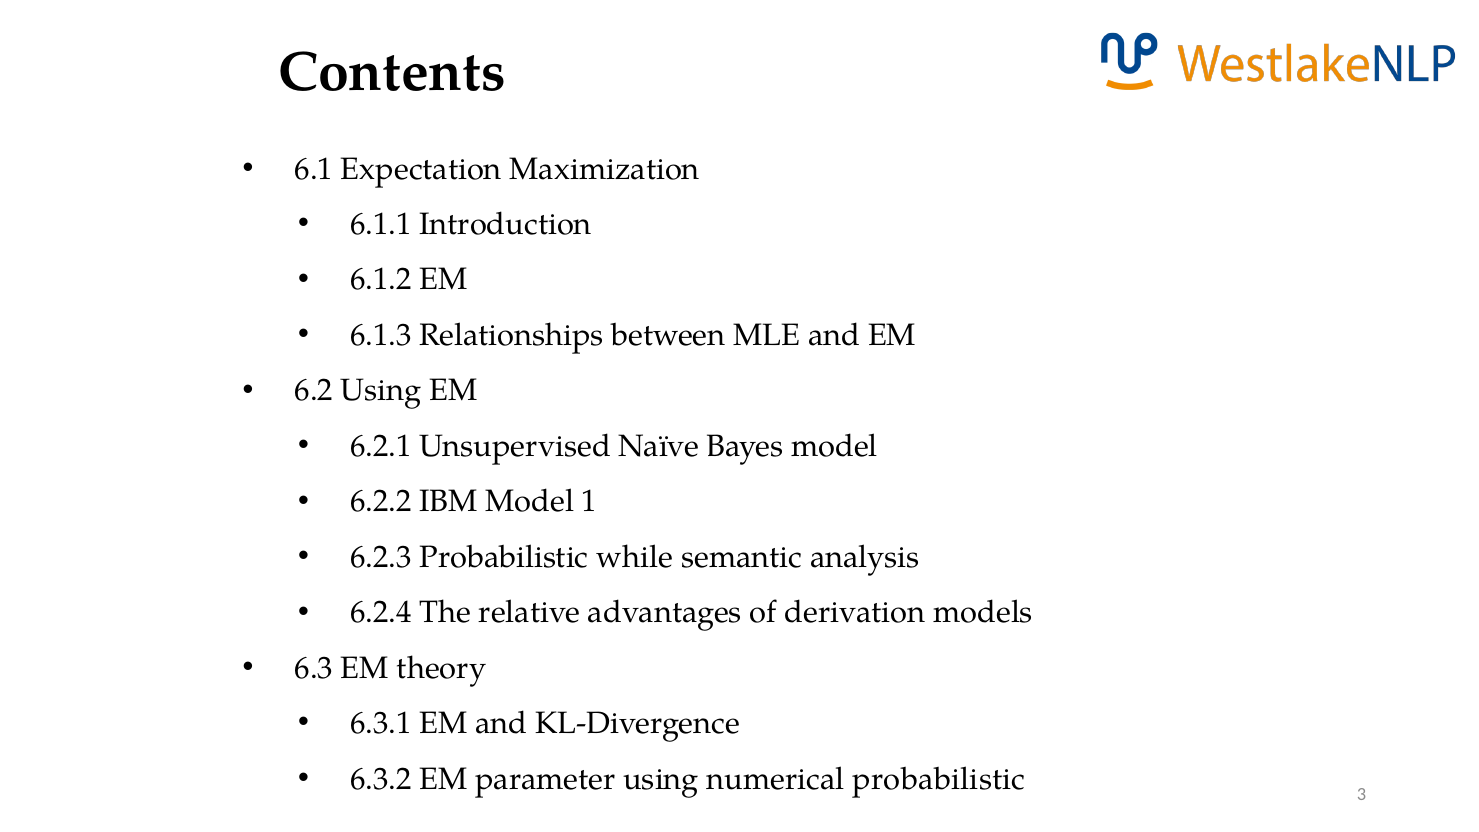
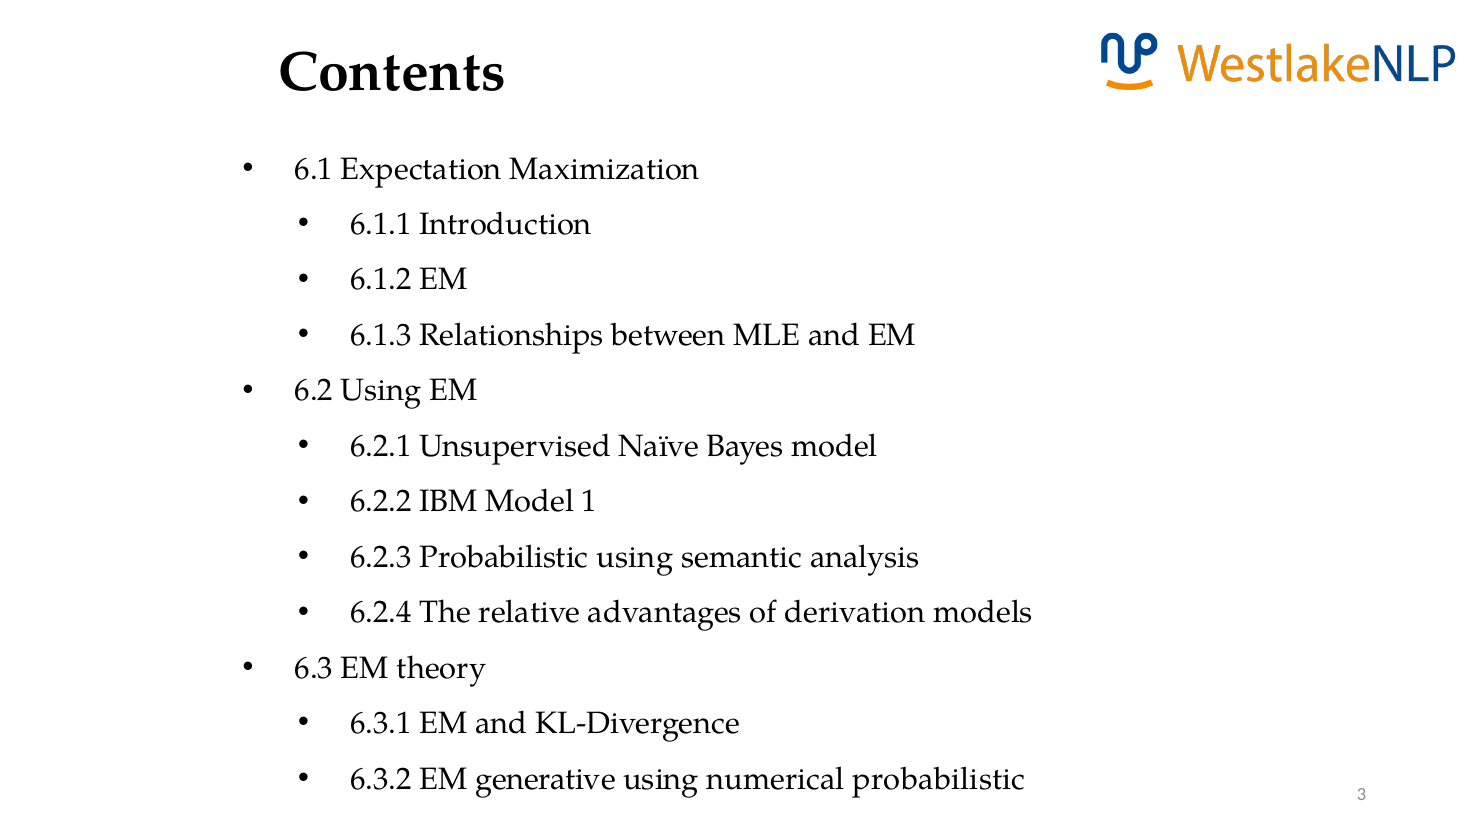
Probabilistic while: while -> using (635, 557)
parameter: parameter -> generative (546, 779)
